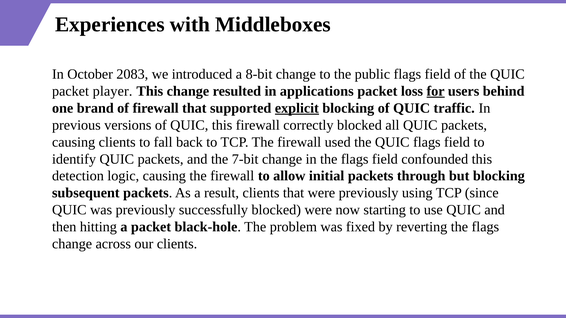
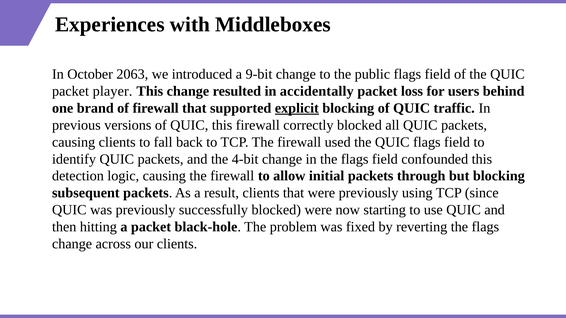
2083: 2083 -> 2063 (132, 74)
8-bit: 8-bit -> 9-bit (259, 74)
applications: applications -> accidentally (317, 91)
for underline: present -> none (436, 91)
7-bit: 7-bit -> 4-bit (245, 159)
